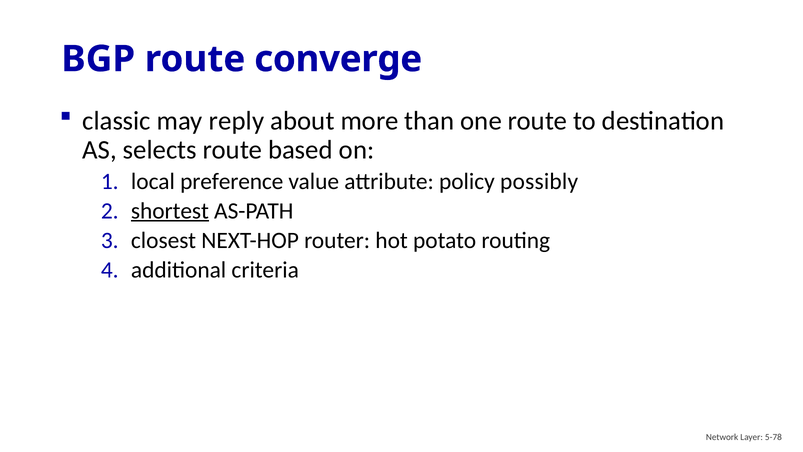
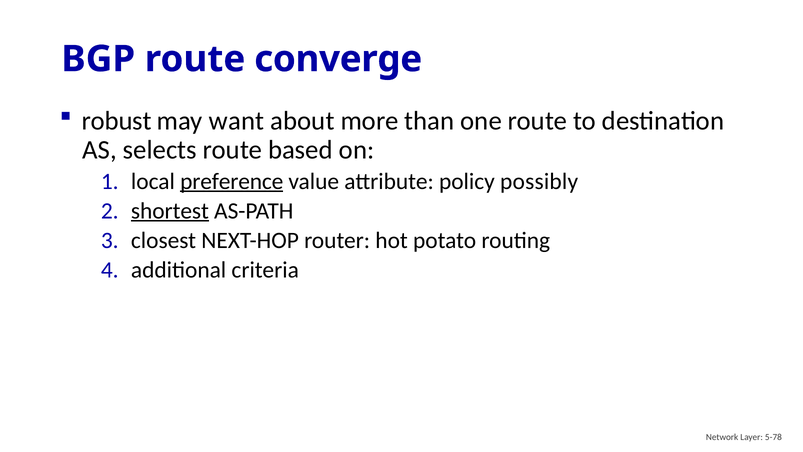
classic: classic -> robust (117, 121)
reply: reply -> want (236, 121)
preference underline: none -> present (232, 181)
